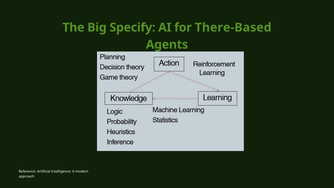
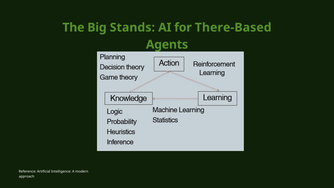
Specify: Specify -> Stands (132, 27)
